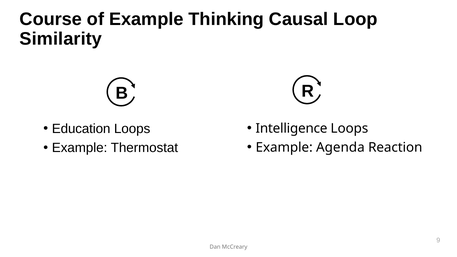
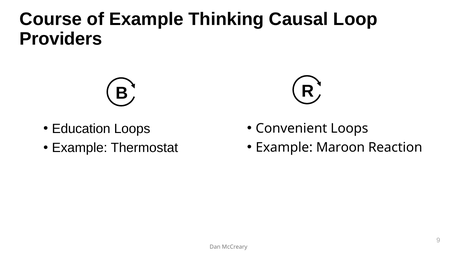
Similarity: Similarity -> Providers (61, 39)
Intelligence: Intelligence -> Convenient (291, 128)
Agenda: Agenda -> Maroon (340, 147)
